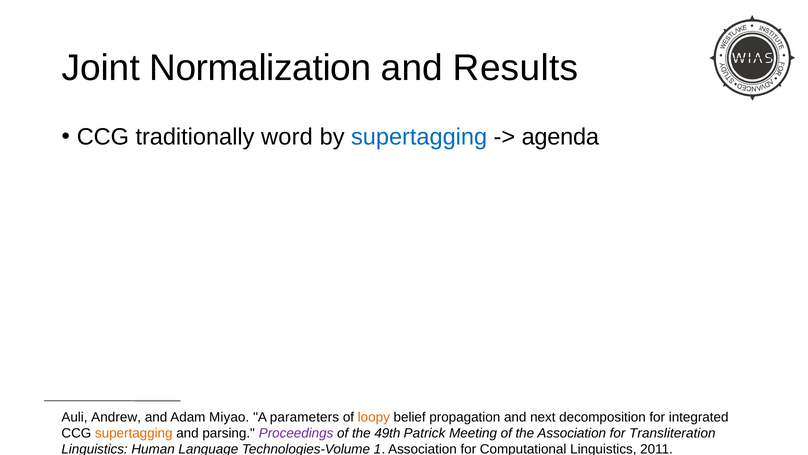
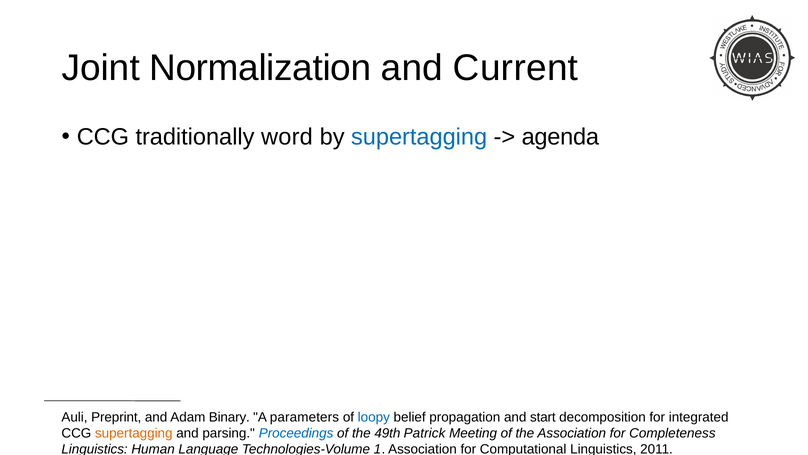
Results: Results -> Current (516, 68)
Andrew: Andrew -> Preprint (116, 417)
Miyao: Miyao -> Binary (229, 417)
loopy colour: orange -> blue (374, 417)
next: next -> start (543, 417)
Proceedings colour: purple -> blue (296, 433)
Transliteration: Transliteration -> Completeness (672, 433)
